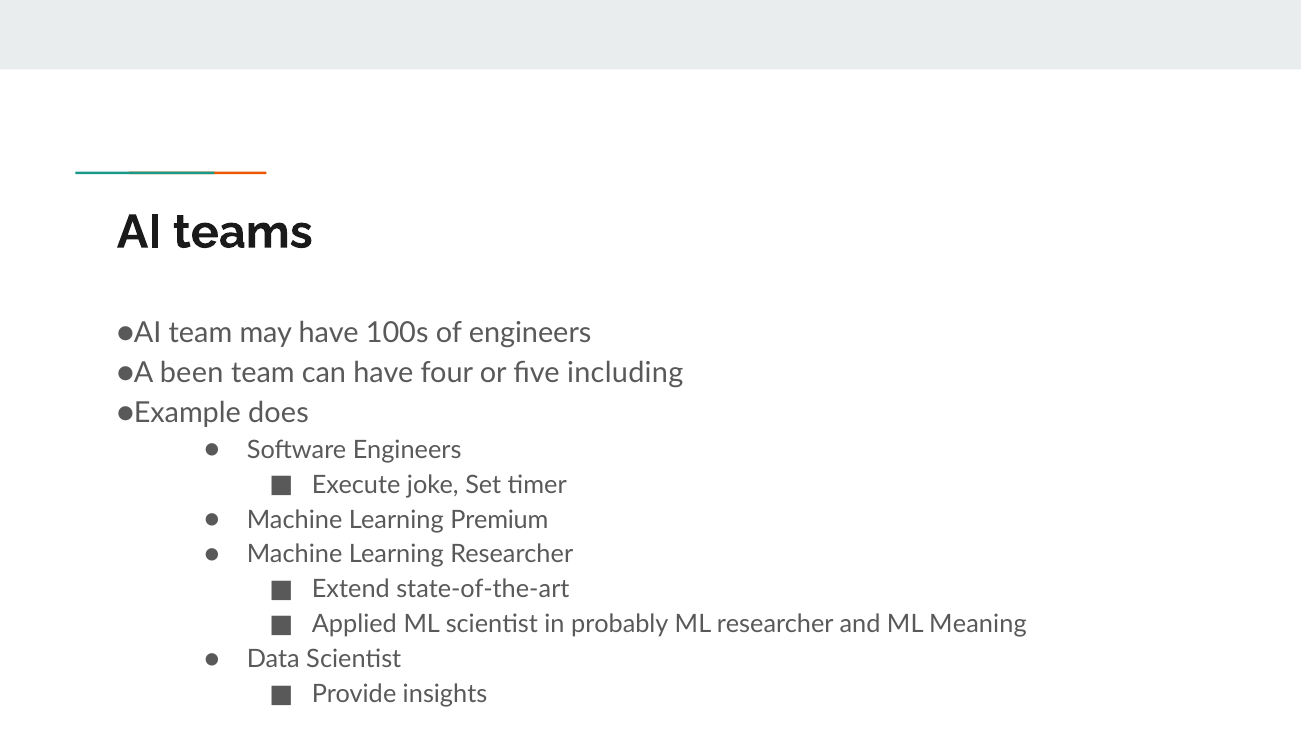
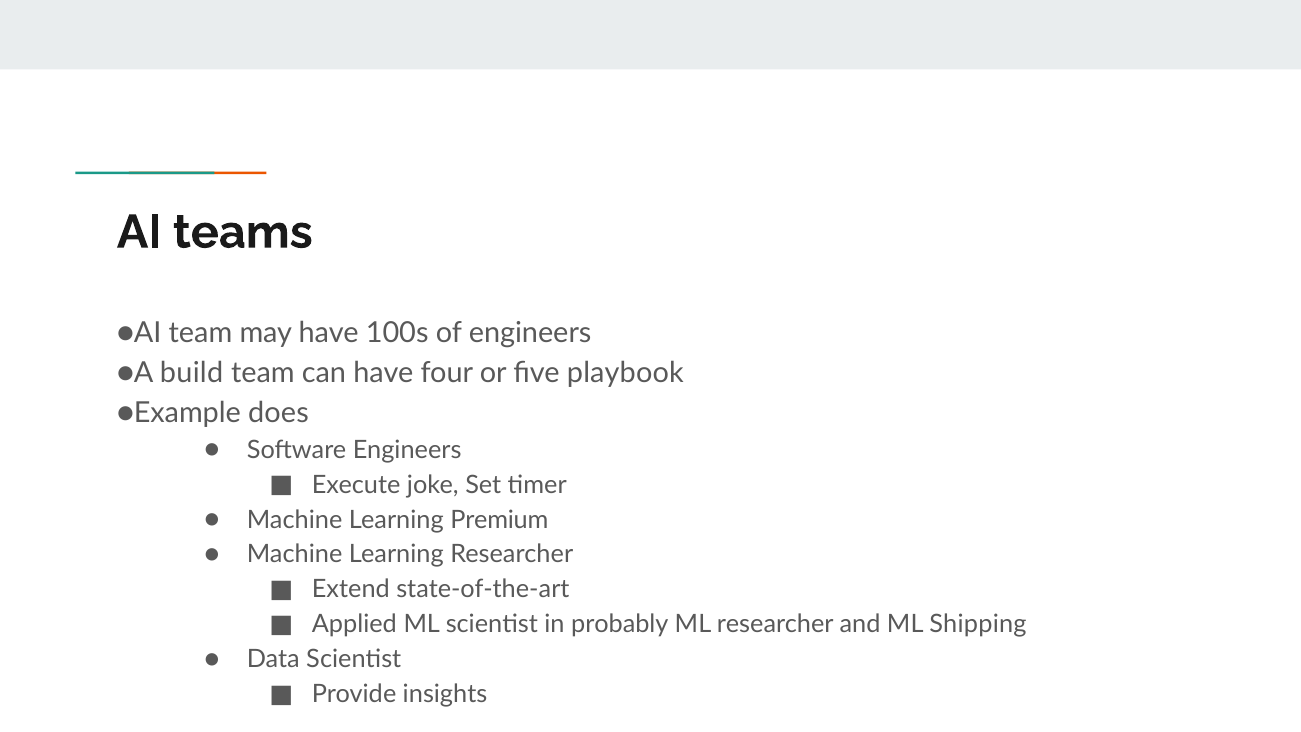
been: been -> build (192, 373)
including: including -> playbook (625, 373)
Meaning: Meaning -> Shipping (978, 624)
